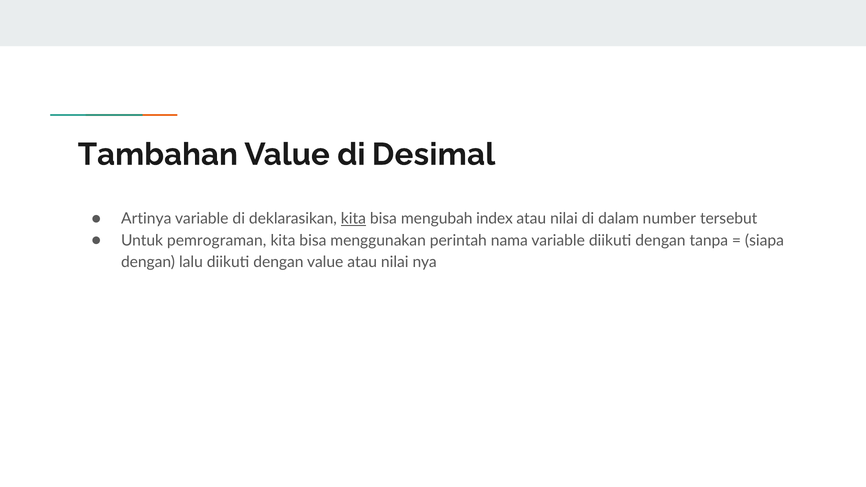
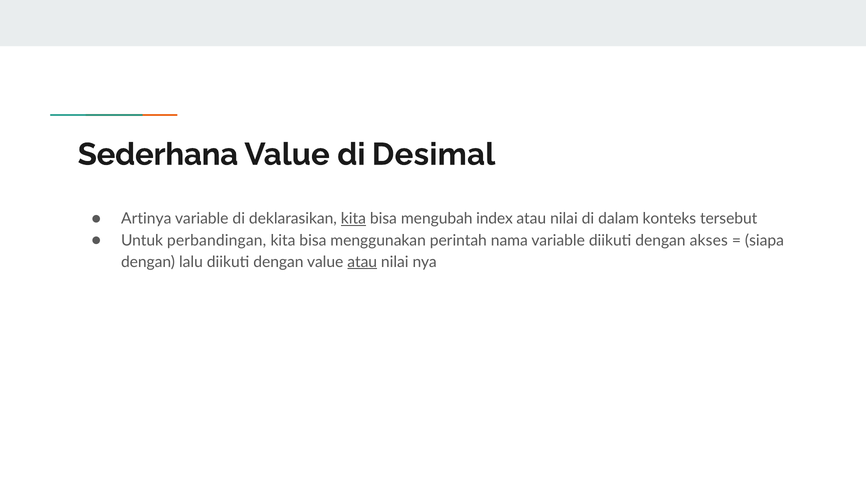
Tambahan: Tambahan -> Sederhana (158, 154)
number: number -> konteks (669, 219)
pemrograman: pemrograman -> perbandingan (217, 240)
tanpa: tanpa -> akses (709, 240)
atau underline: none -> present (362, 262)
